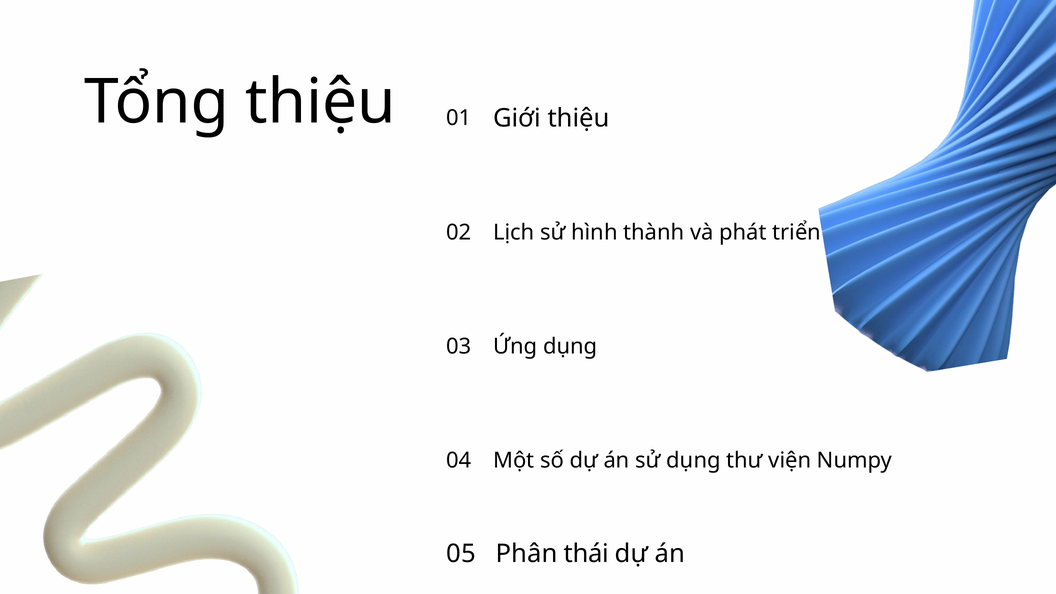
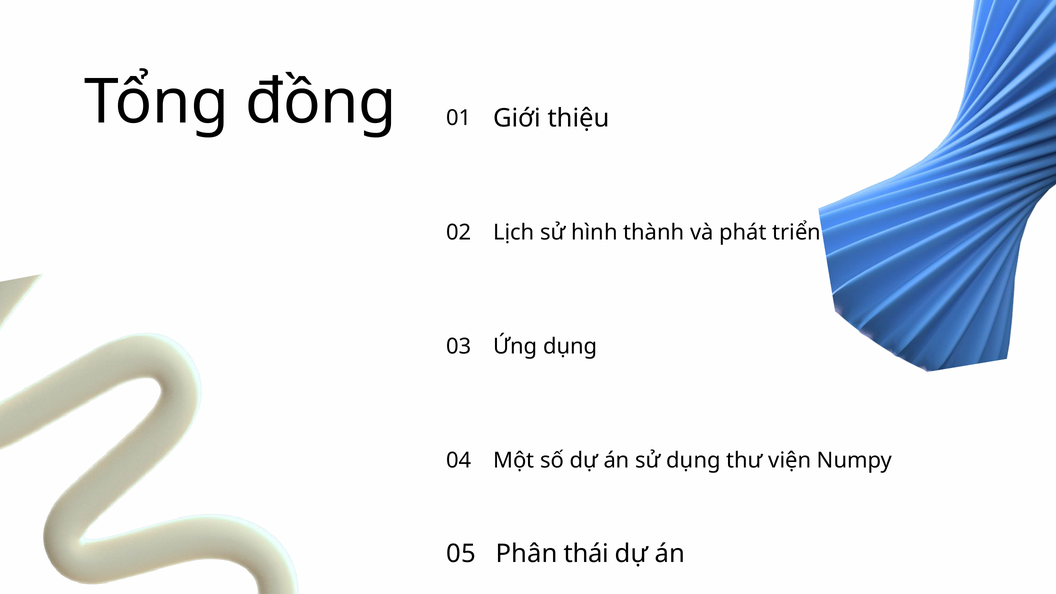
Tổng thiệu: thiệu -> đồng (321, 102)
